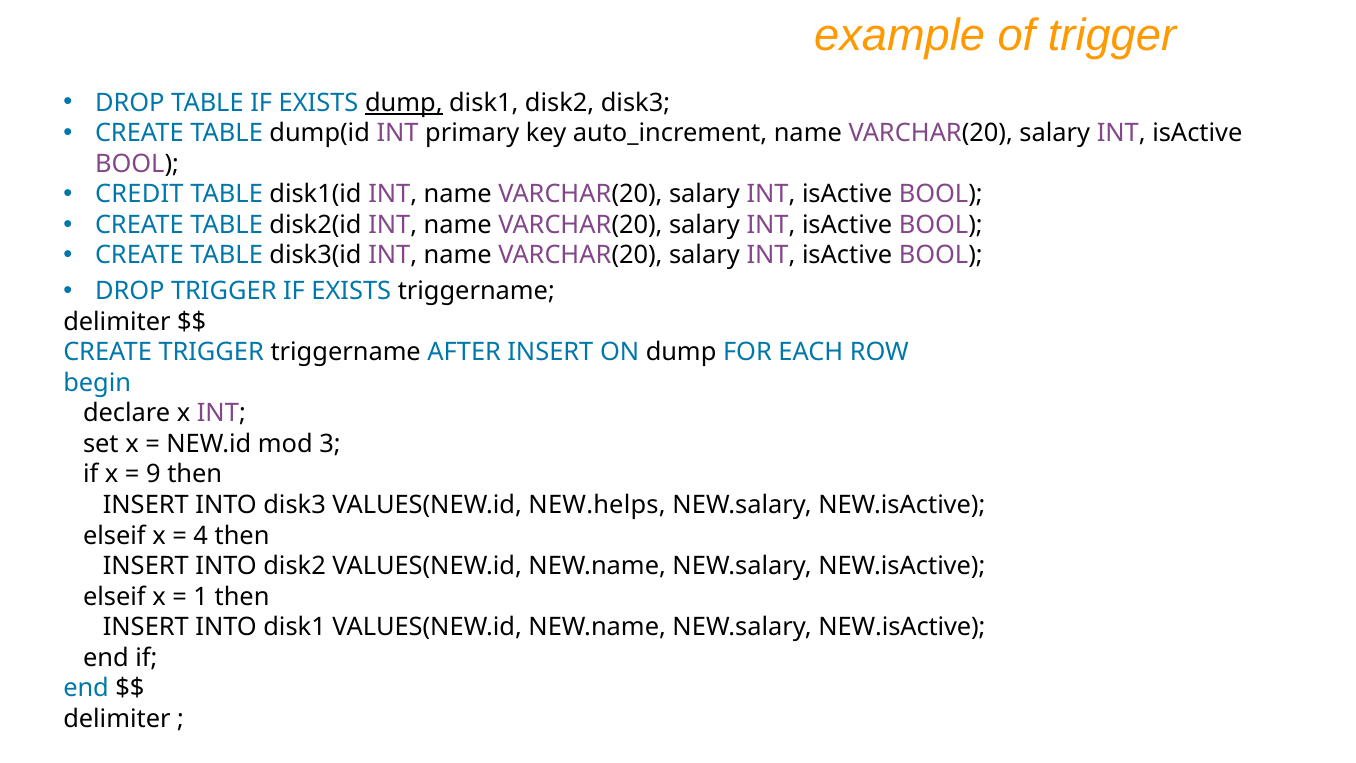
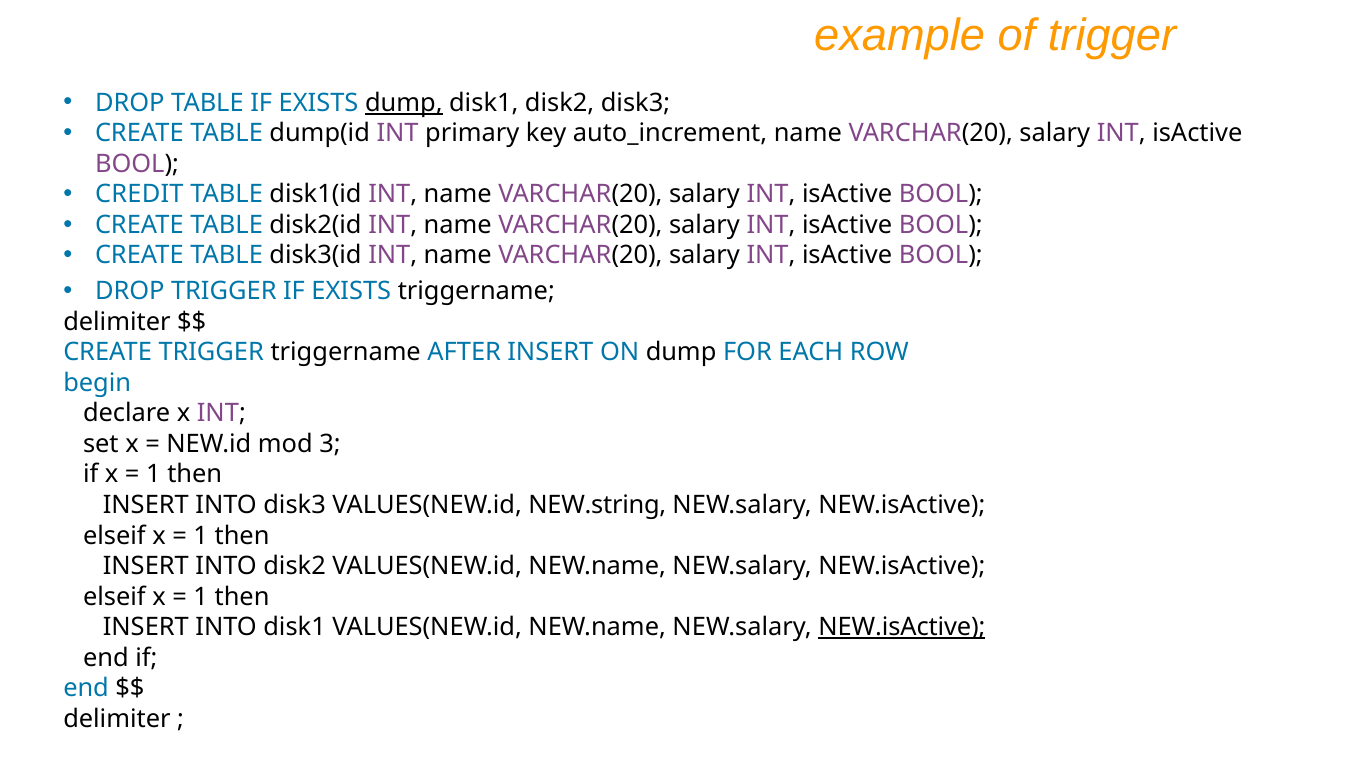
9: 9 -> 1 (153, 474)
NEW.helps: NEW.helps -> NEW.string (597, 505)
4: 4 -> 1 (201, 535)
NEW.isActive underline: none -> present (902, 627)
